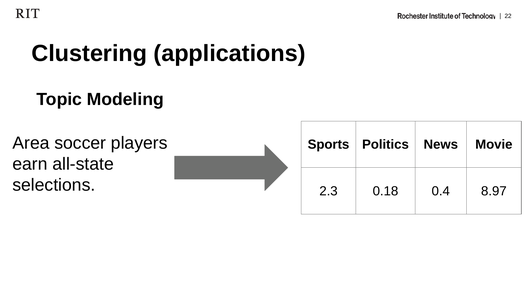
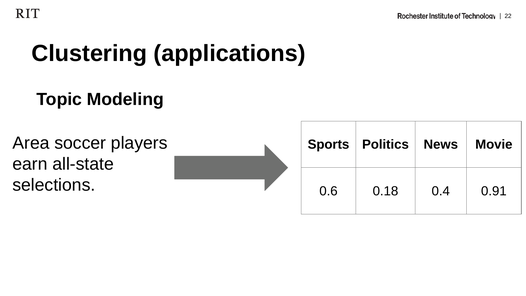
2.3: 2.3 -> 0.6 (328, 191)
8.97: 8.97 -> 0.91 (494, 191)
